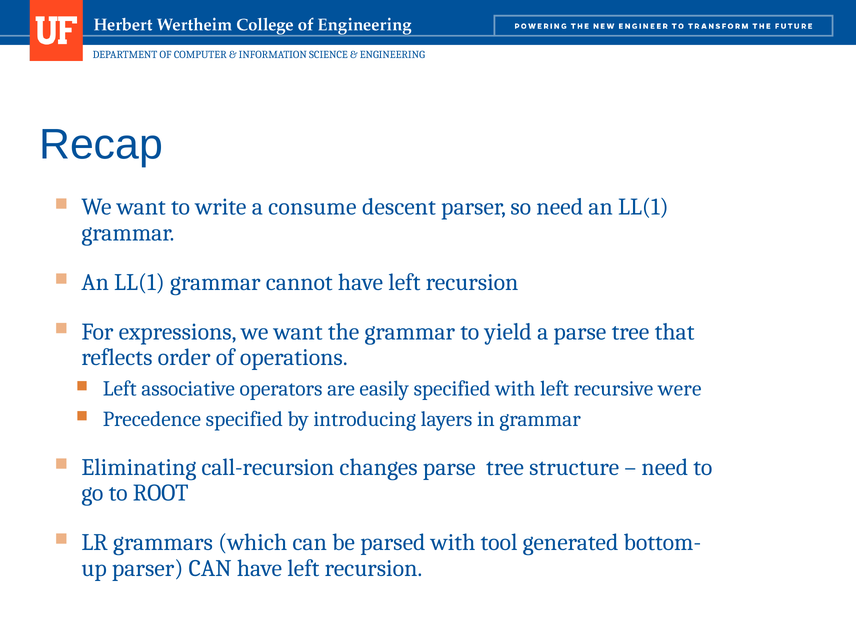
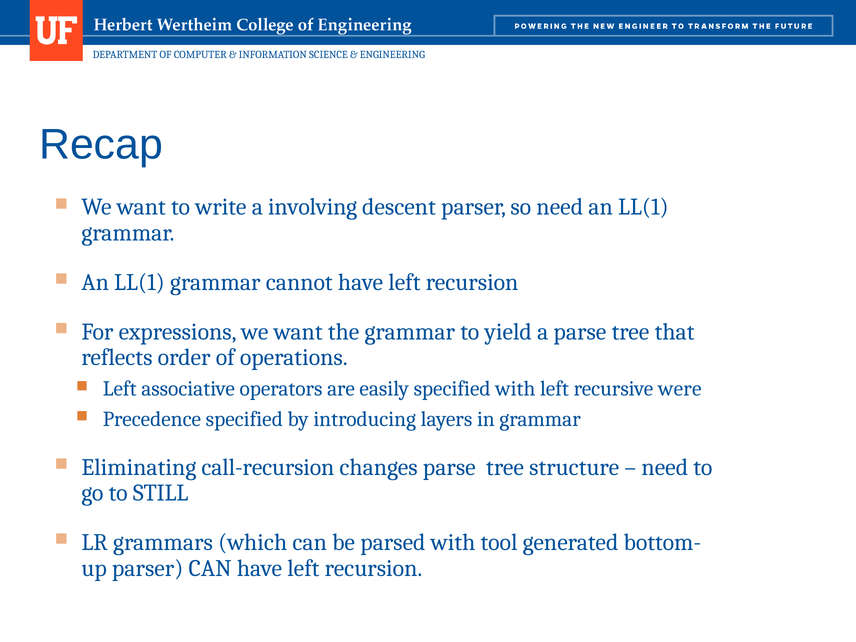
consume: consume -> involving (313, 207)
ROOT: ROOT -> STILL (161, 493)
